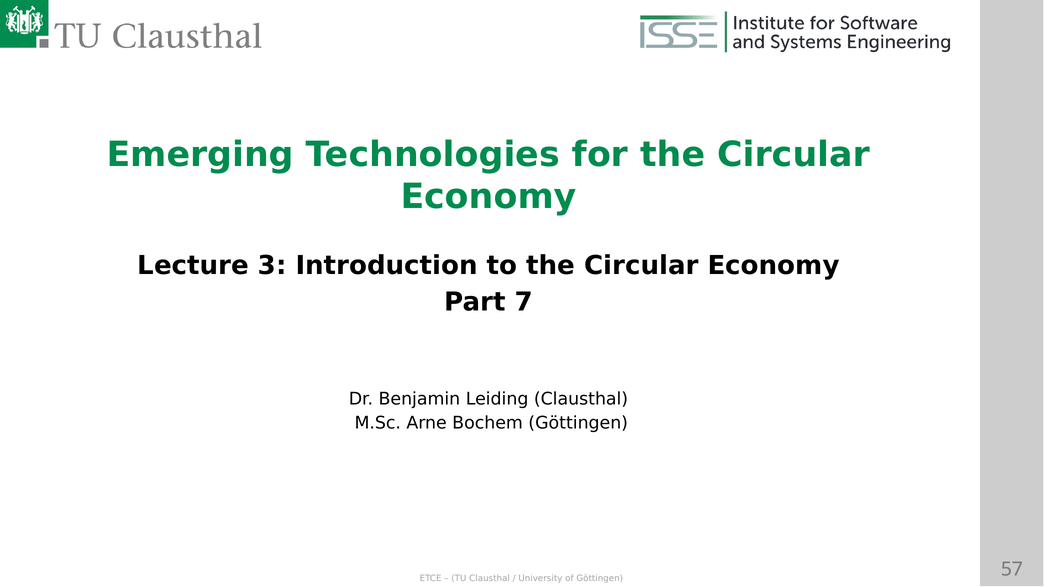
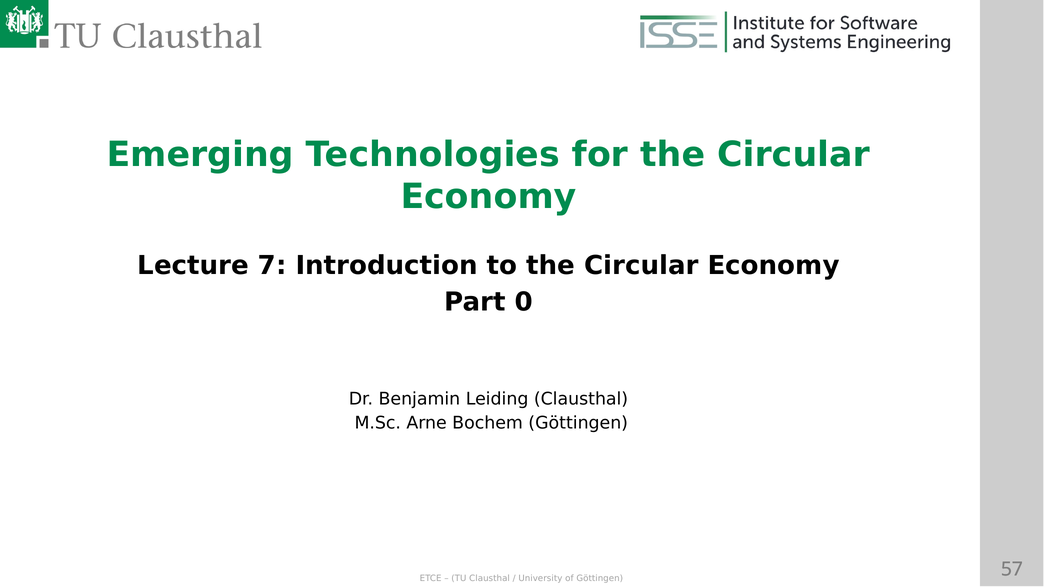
3: 3 -> 7 (272, 266)
7: 7 -> 0 (524, 302)
